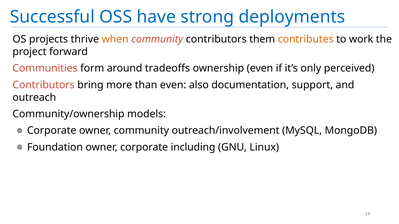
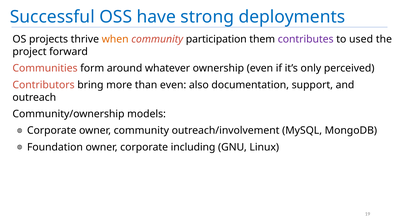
community contributors: contributors -> participation (216, 39)
contributes colour: orange -> purple (306, 39)
work: work -> used (361, 39)
tradeoffs: tradeoffs -> whatever (168, 68)
